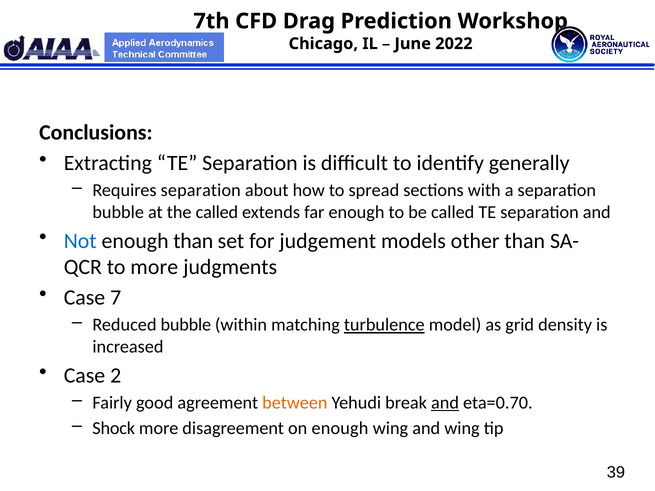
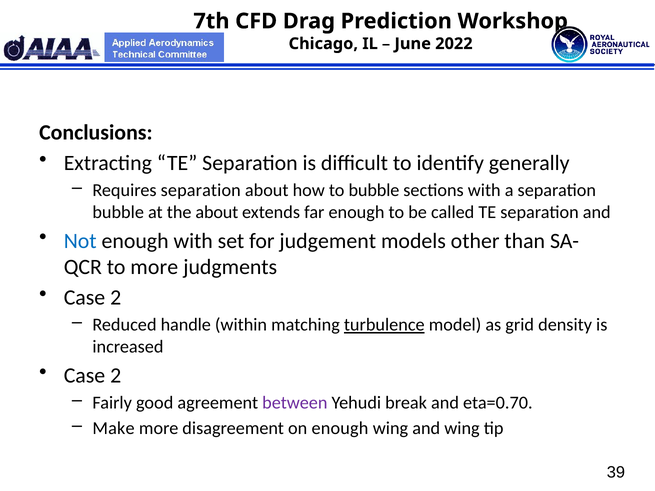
to spread: spread -> bubble (374, 190)
the called: called -> about (217, 212)
enough than: than -> with (193, 241)
7: 7 -> 2 (116, 298)
Reduced bubble: bubble -> handle (186, 325)
between colour: orange -> purple (295, 403)
and underline: present -> none (445, 403)
Shock: Shock -> Make (114, 428)
